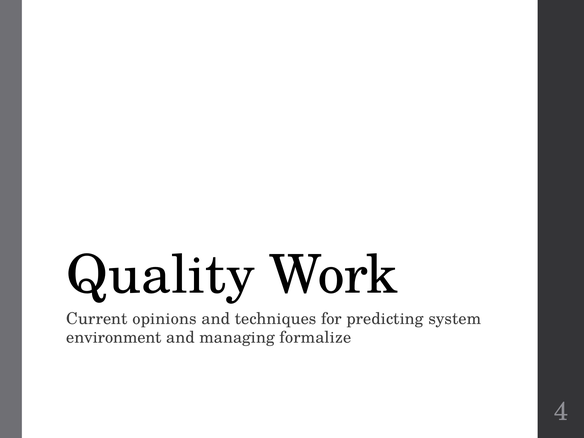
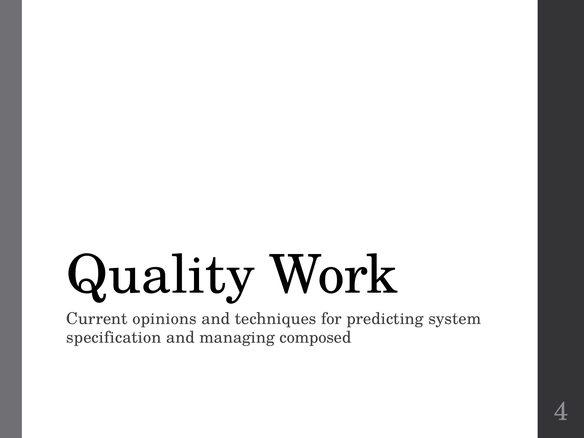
environment: environment -> specification (114, 337)
formalize: formalize -> composed (315, 337)
